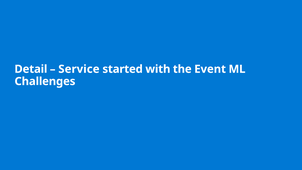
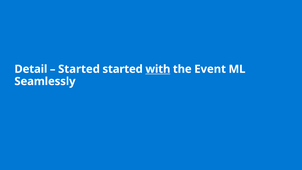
Service: Service -> Started (79, 69)
with underline: none -> present (158, 69)
Challenges: Challenges -> Seamlessly (45, 81)
